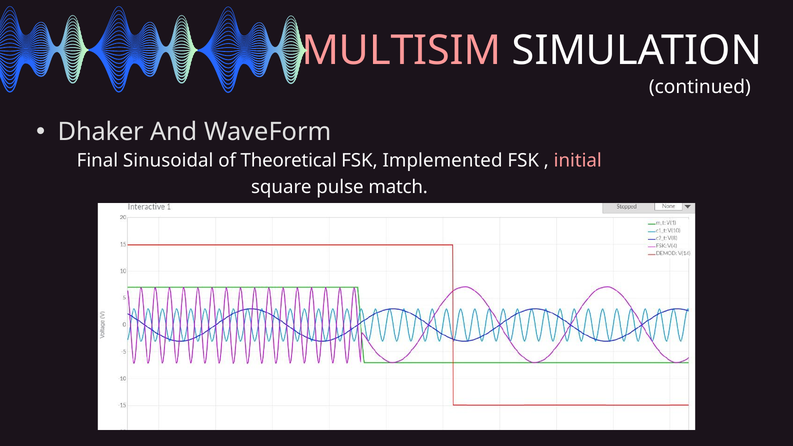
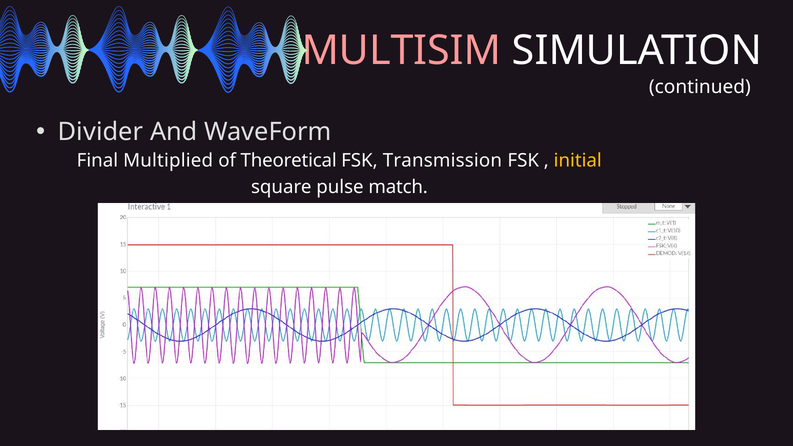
Dhaker: Dhaker -> Divider (101, 132)
Sinusoidal: Sinusoidal -> Multiplied (168, 161)
Implemented: Implemented -> Transmission (442, 161)
initial colour: pink -> yellow (578, 161)
